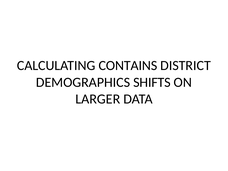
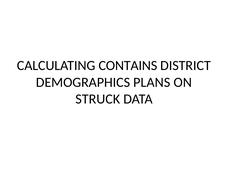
SHIFTS: SHIFTS -> PLANS (152, 82)
LARGER: LARGER -> STRUCK (98, 99)
